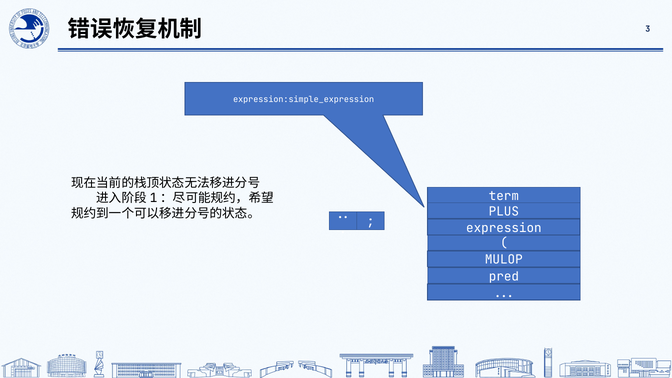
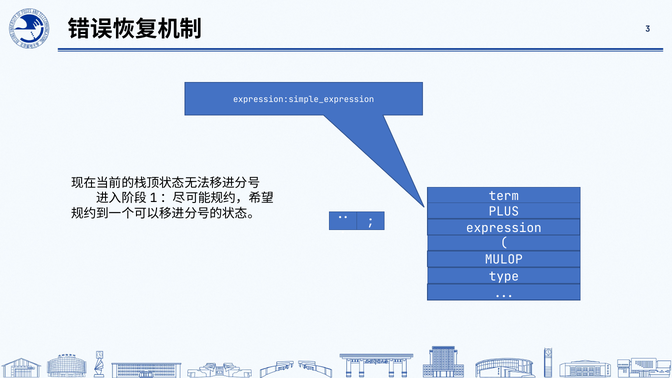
pred: pred -> type (504, 276)
